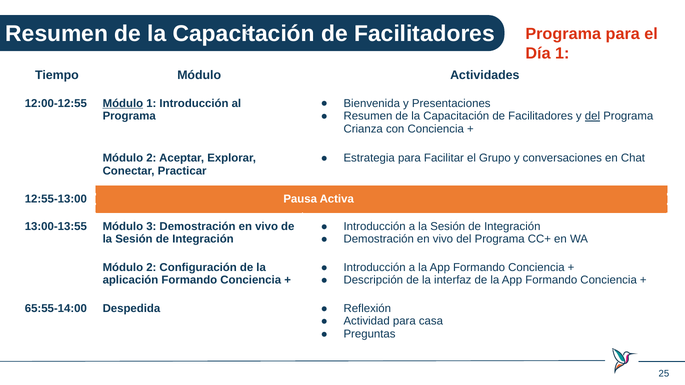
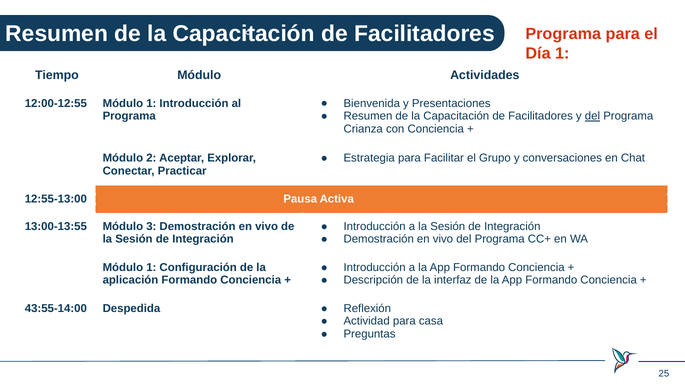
Módulo underline: present -> none (123, 103)
2: 2 -> 1 (151, 268)
65:55-14:00: 65:55-14:00 -> 43:55-14:00 (56, 309)
